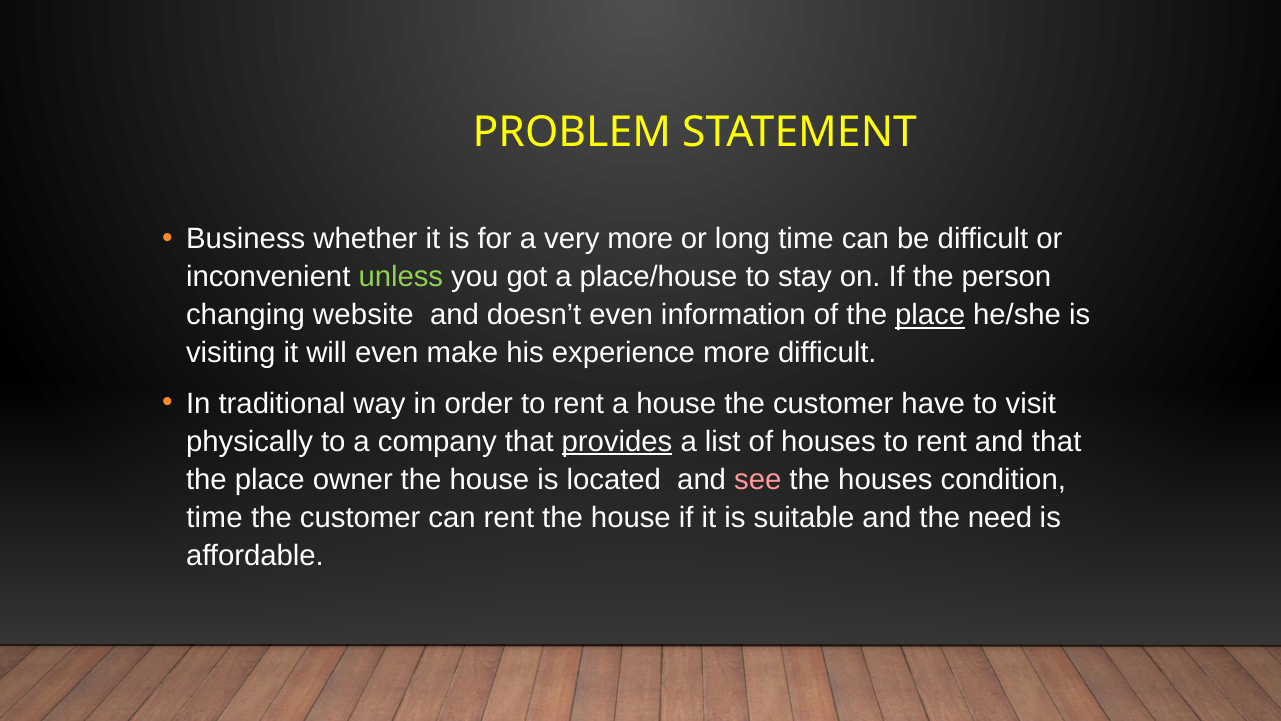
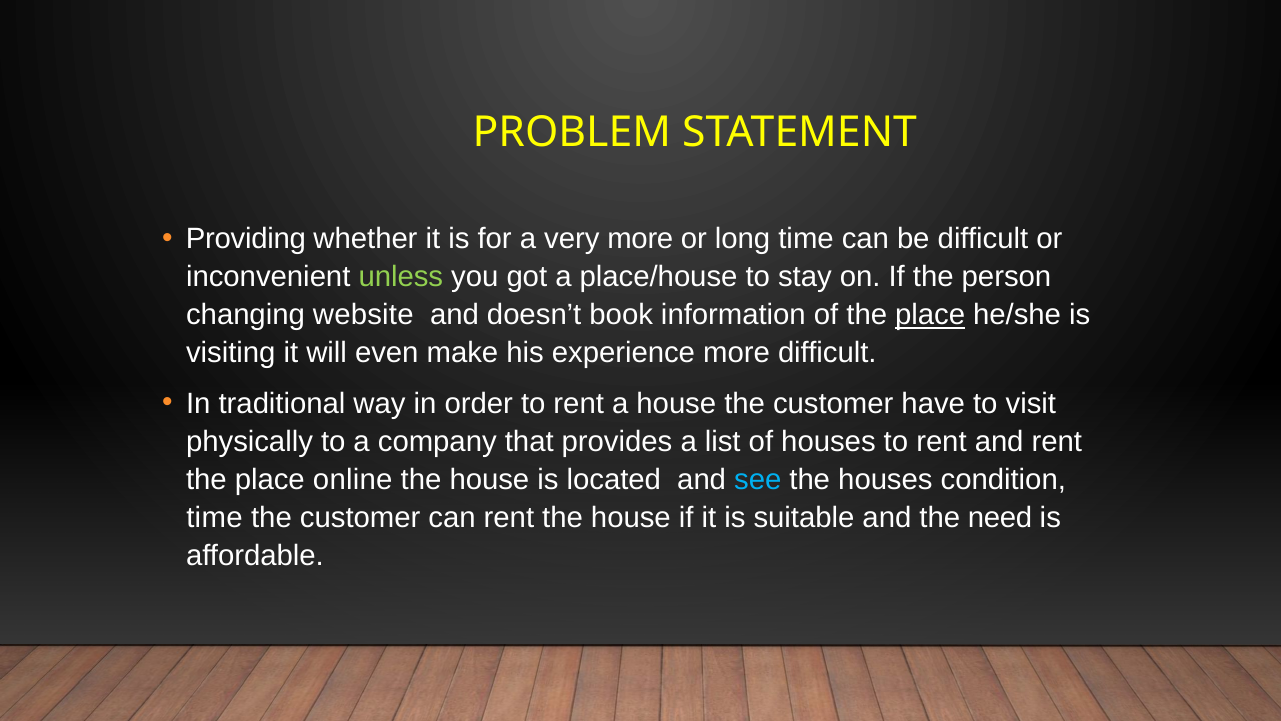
Business: Business -> Providing (246, 239)
doesn’t even: even -> book (621, 315)
provides underline: present -> none (617, 441)
and that: that -> rent (1057, 441)
owner: owner -> online (353, 479)
see colour: pink -> light blue (758, 479)
